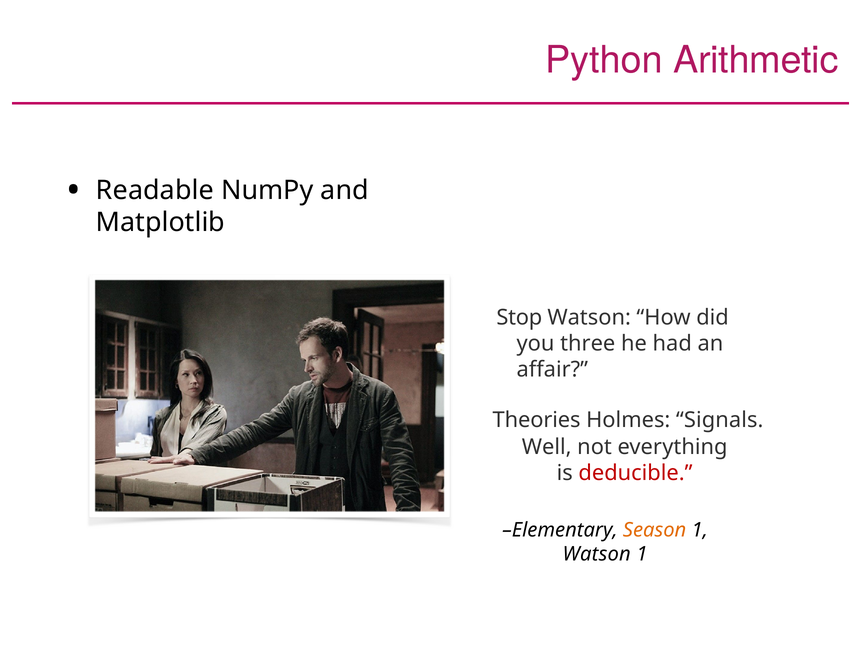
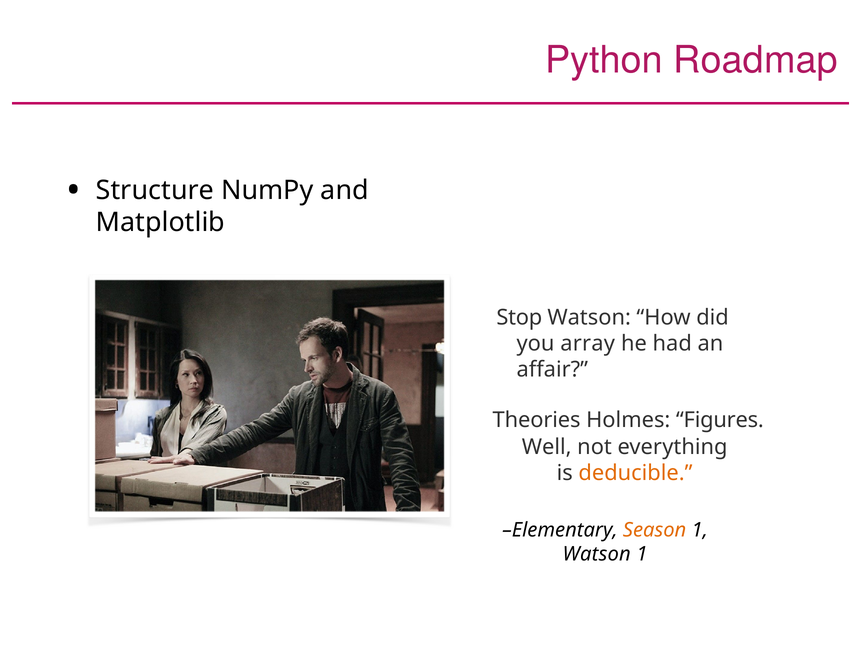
Arithmetic: Arithmetic -> Roadmap (756, 60)
Readable: Readable -> Structure (155, 190)
three: three -> array (588, 343)
Signals: Signals -> Figures (720, 420)
deducible colour: red -> orange (635, 473)
